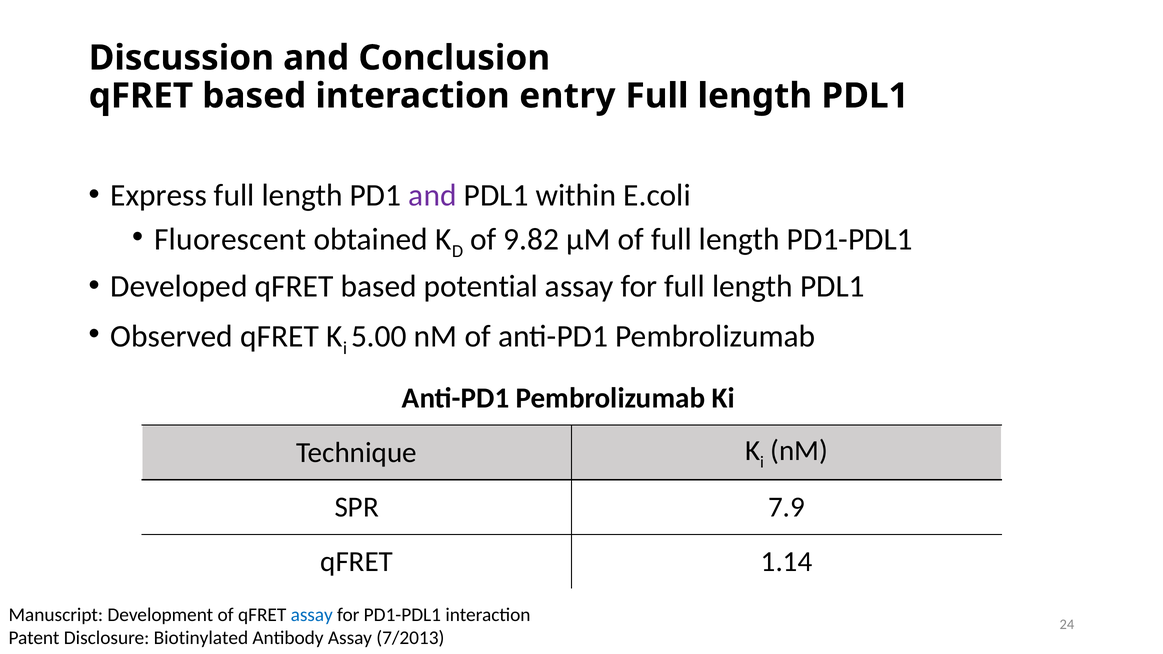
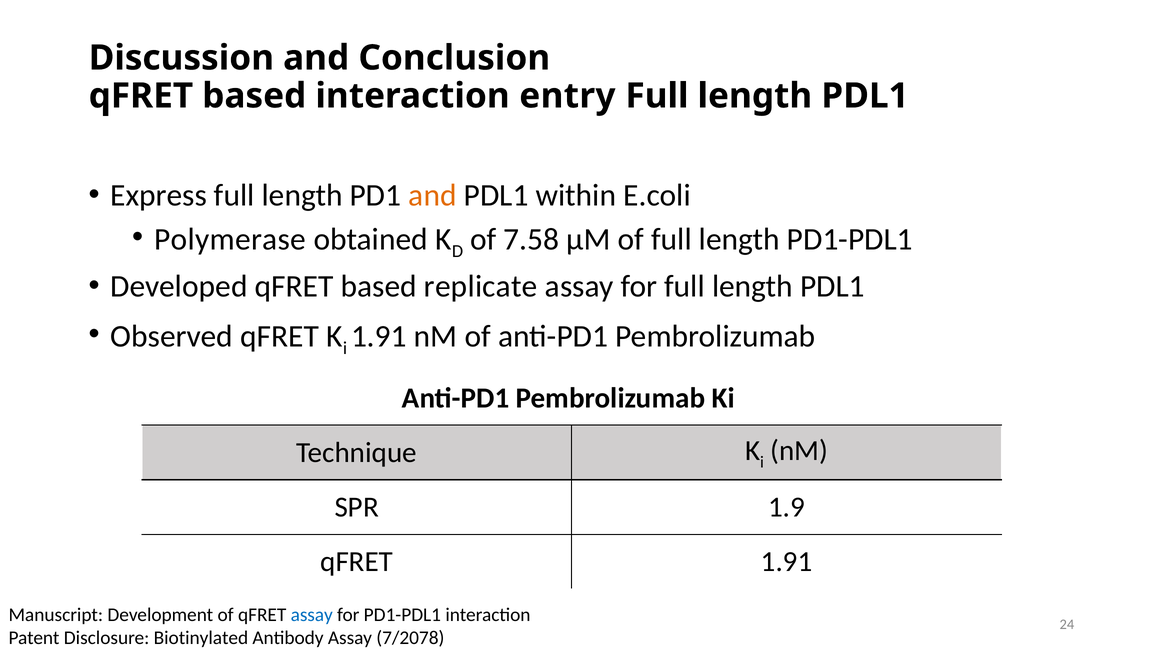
and colour: purple -> orange (433, 195)
Fluorescent: Fluorescent -> Polymerase (230, 239)
9.82: 9.82 -> 7.58 (531, 239)
potential: potential -> replicate (481, 286)
5.00: 5.00 -> 1.91 (379, 336)
7.9: 7.9 -> 1.9 (787, 507)
qFRET 1.14: 1.14 -> 1.91 (787, 562)
7/2013: 7/2013 -> 7/2078 (410, 638)
